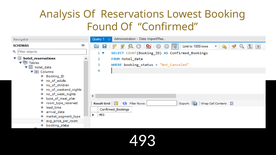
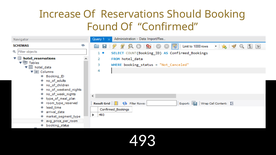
Analysis: Analysis -> Increase (60, 14)
Lowest: Lowest -> Should (184, 14)
